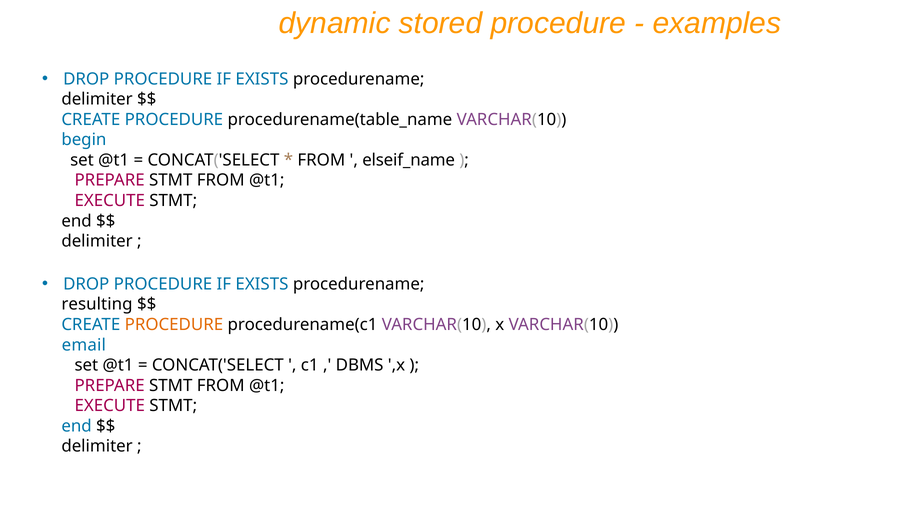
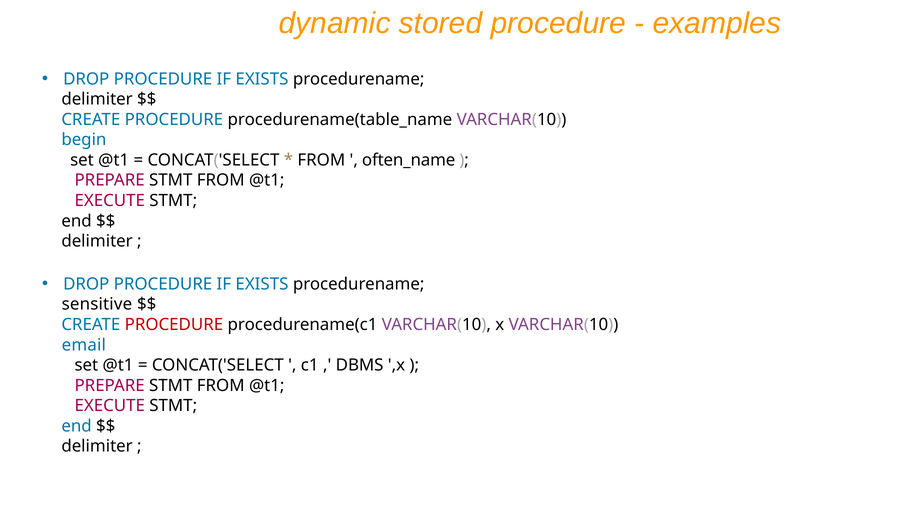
elseif_name: elseif_name -> often_name (409, 160)
resulting: resulting -> sensitive (97, 304)
PROCEDURE colour: orange -> red (174, 325)
